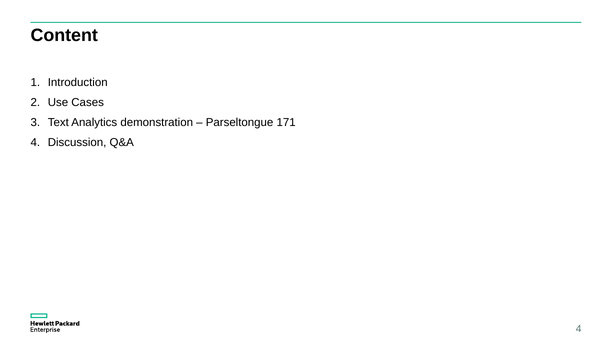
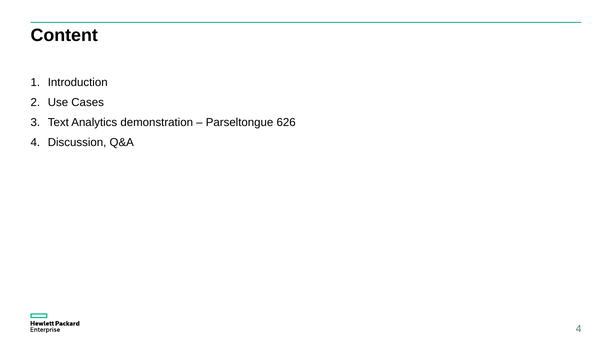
171: 171 -> 626 (286, 123)
